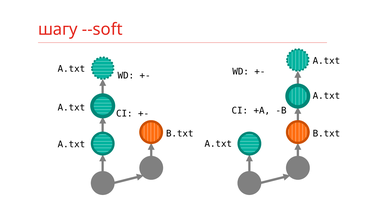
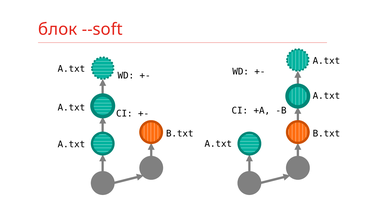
шагу: шагу -> блок (58, 29)
